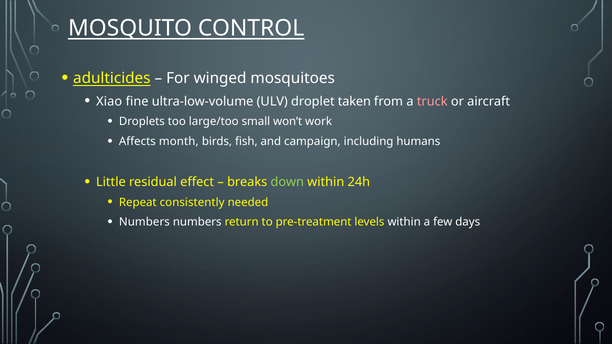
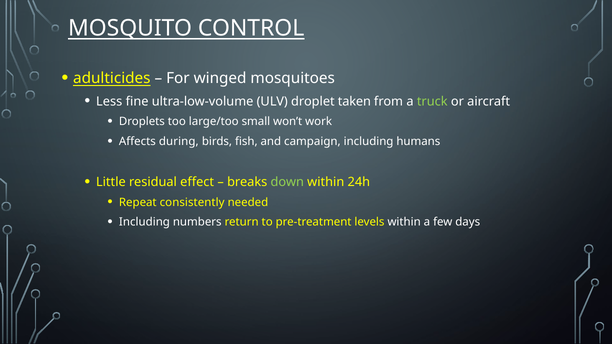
Xiao: Xiao -> Less (109, 101)
truck colour: pink -> light green (432, 101)
month: month -> during (179, 141)
Numbers: Numbers -> Including (144, 222)
